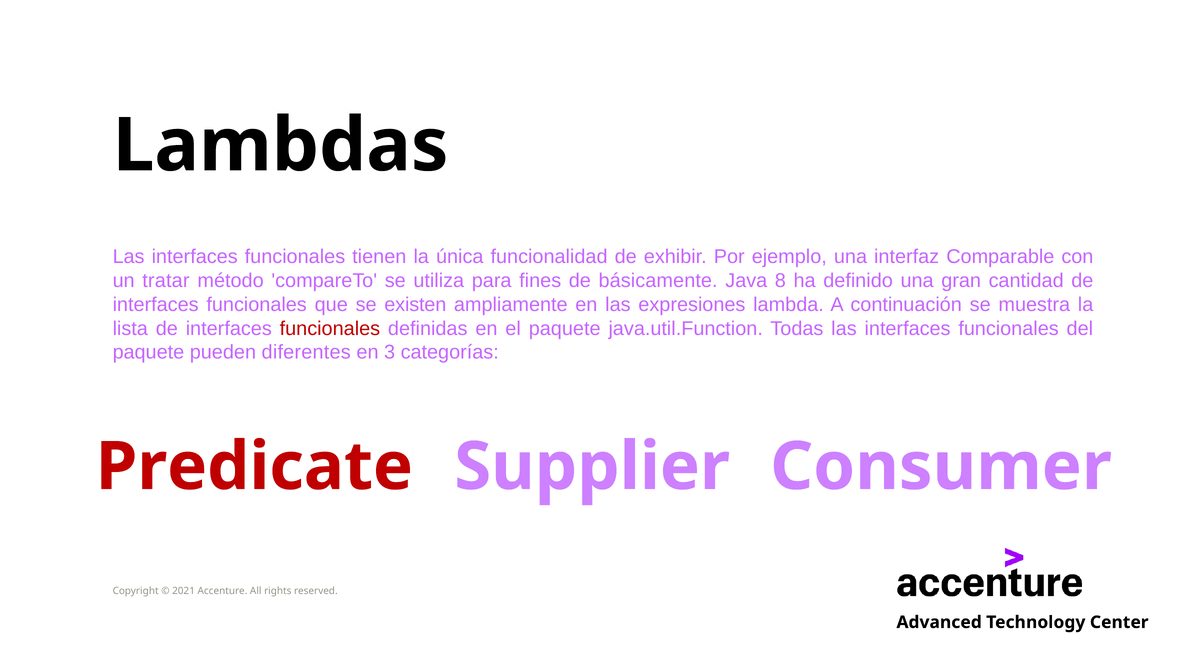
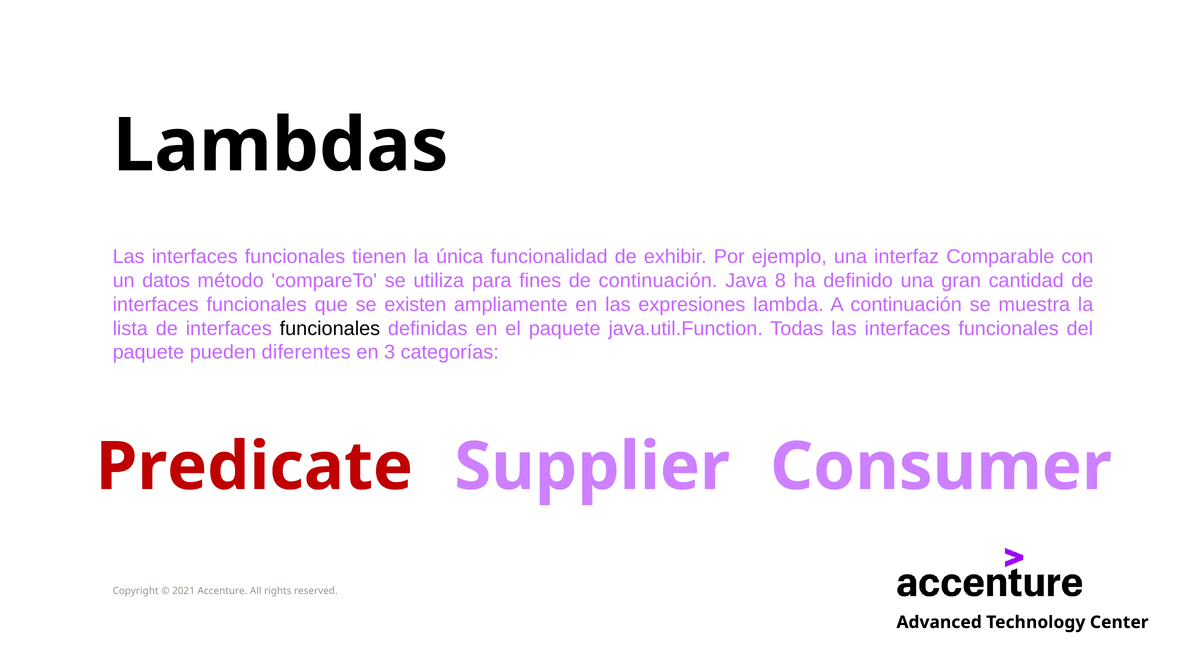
tratar: tratar -> datos (166, 281)
de básicamente: básicamente -> continuación (658, 281)
funcionales colour: red -> black (330, 329)
